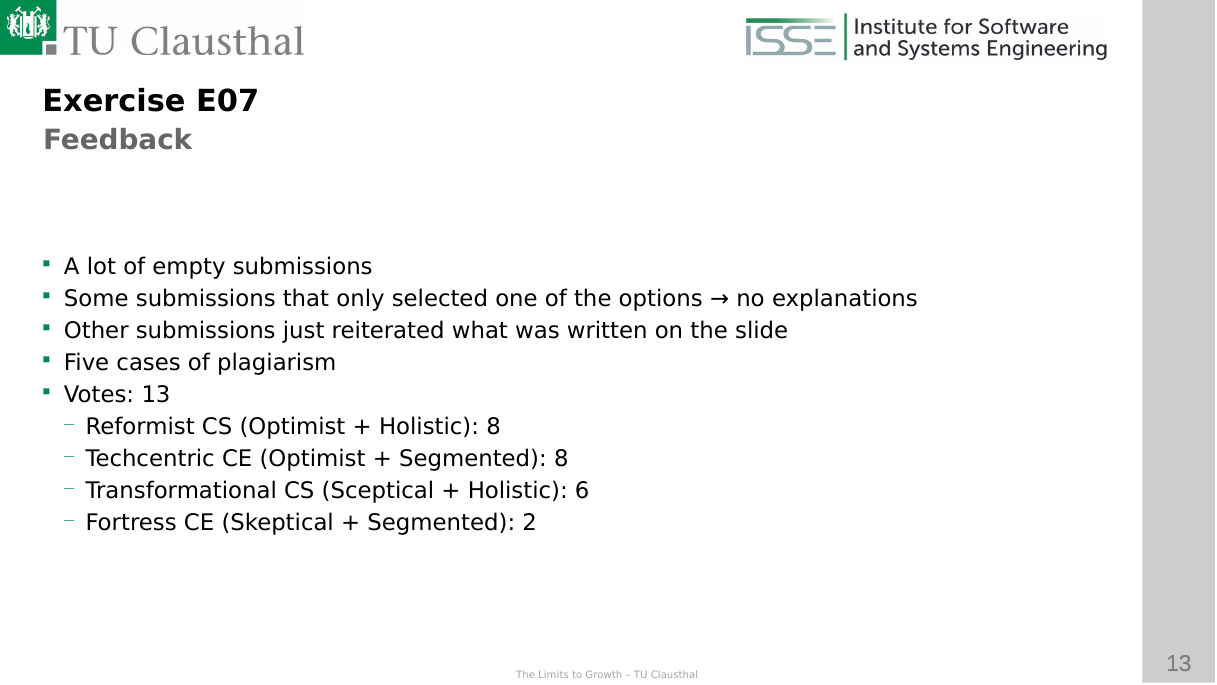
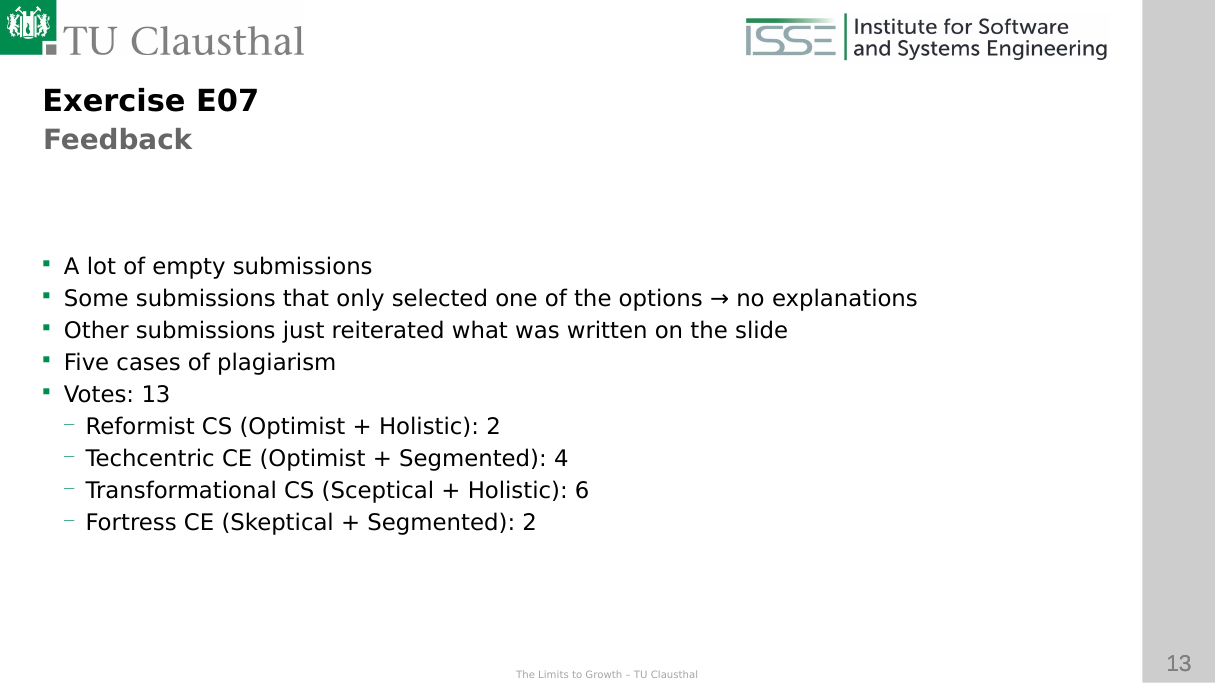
Holistic 8: 8 -> 2 (494, 427)
Segmented 8: 8 -> 4 (561, 459)
